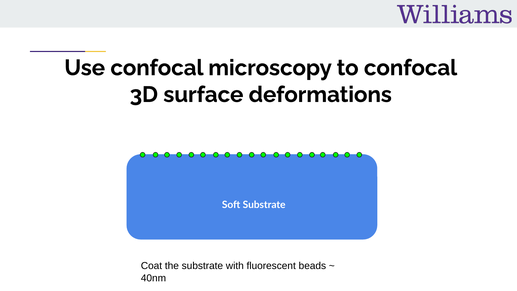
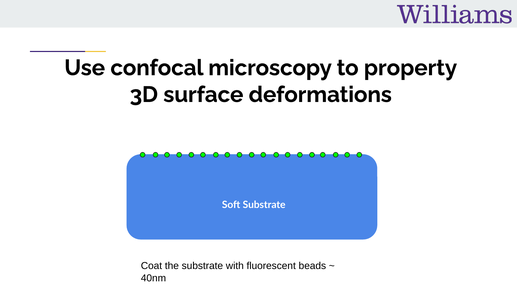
to confocal: confocal -> property (411, 68)
